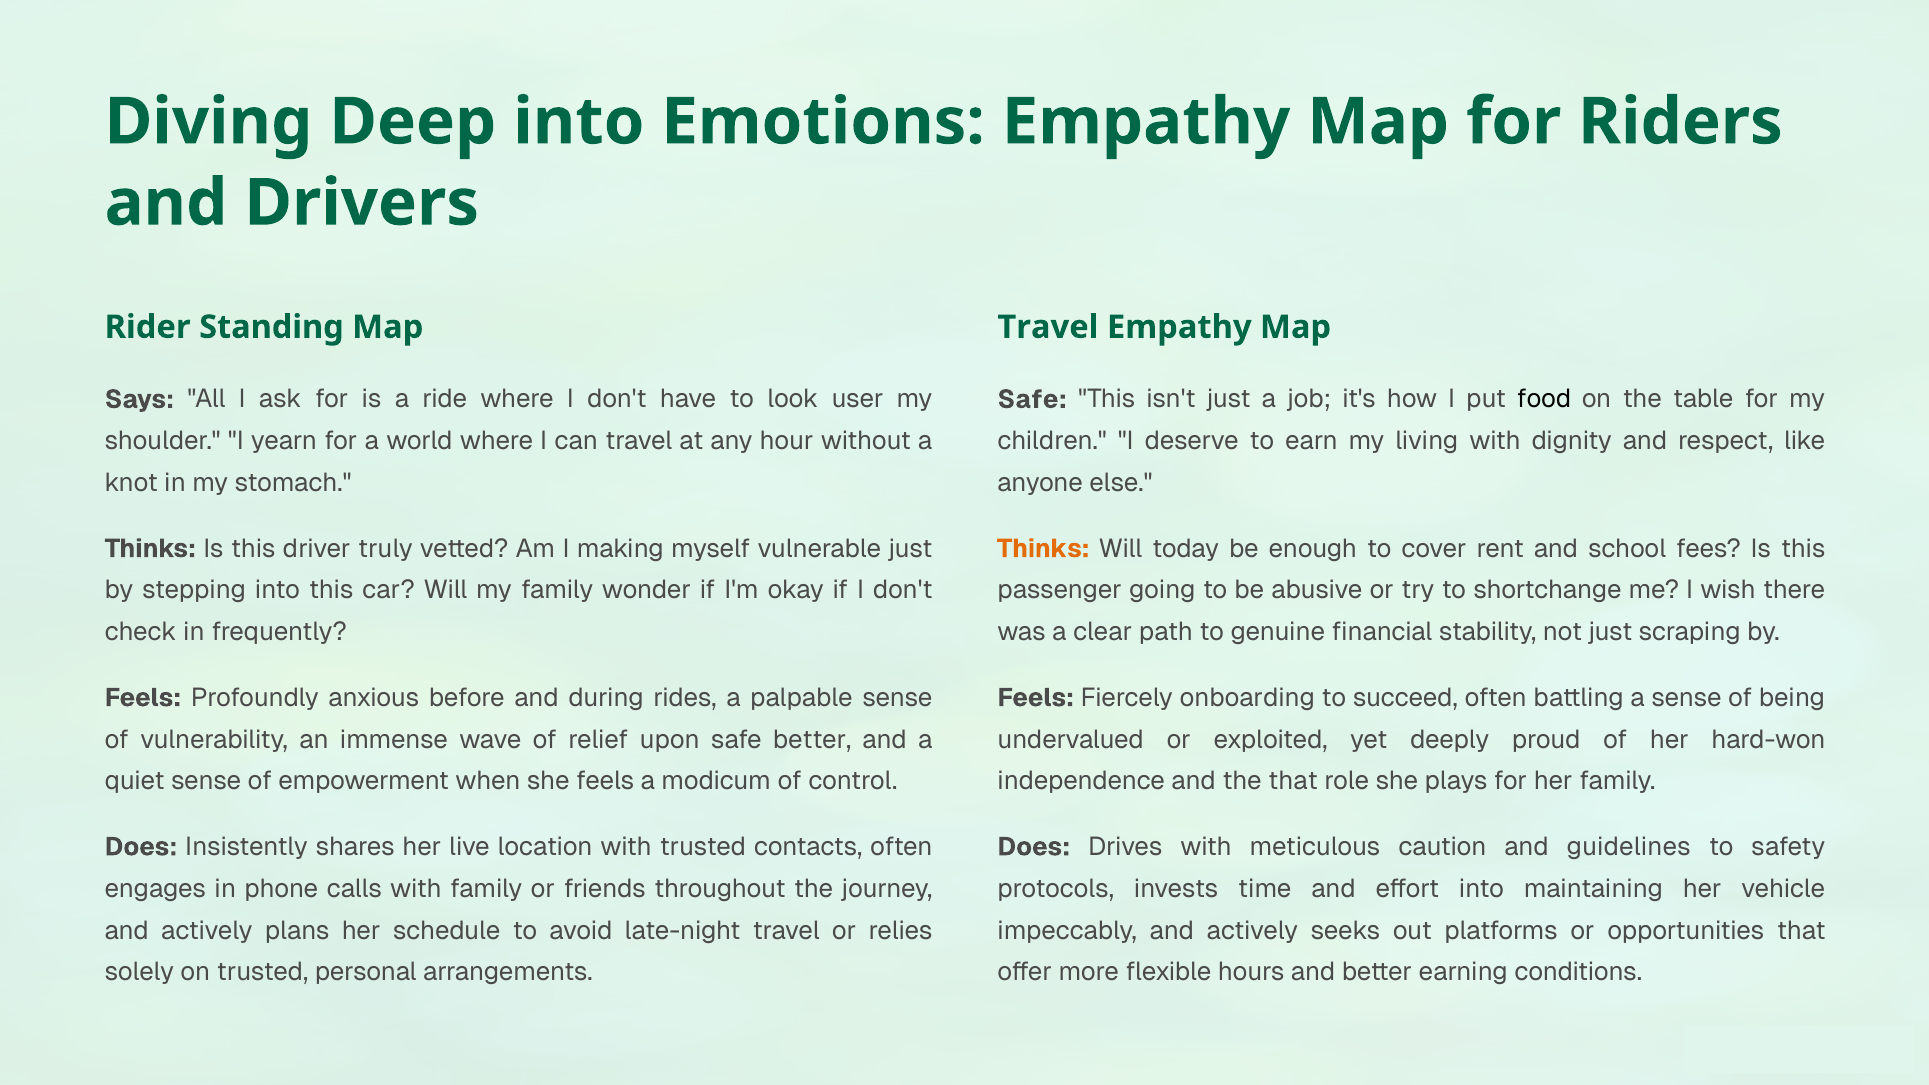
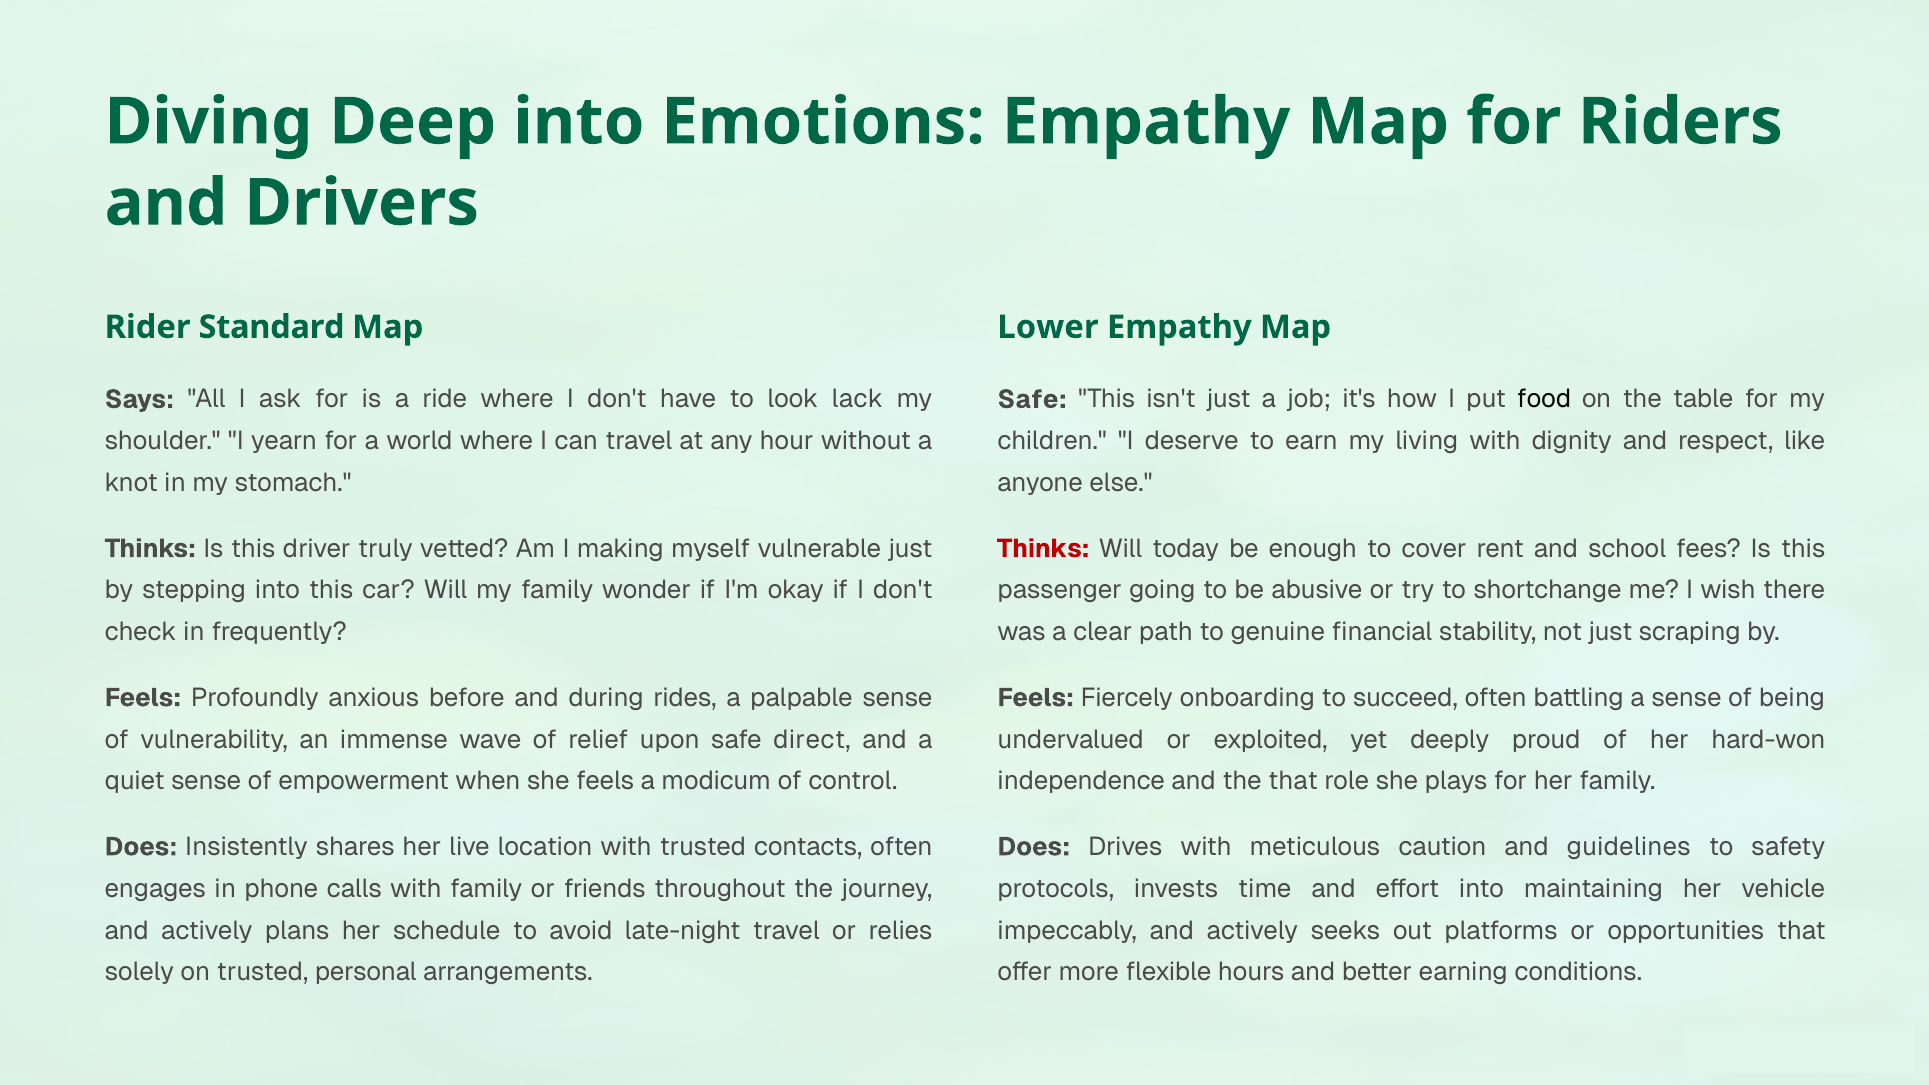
Standing: Standing -> Standard (272, 327)
Travel: Travel -> Lower (1048, 327)
user: user -> lack (857, 399)
Thinks colour: orange -> red (1043, 548)
safe better: better -> direct (812, 740)
